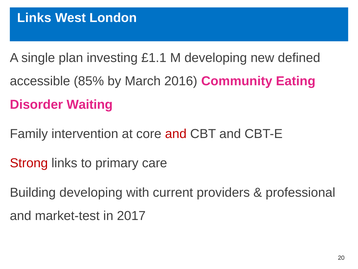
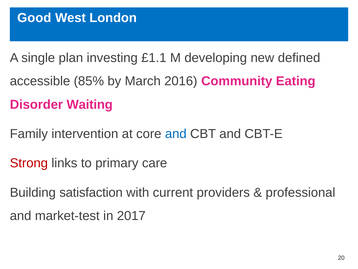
Links: Links -> Good (34, 18)
and colour: red -> blue (176, 134)
Building developing: developing -> satisfaction (91, 192)
